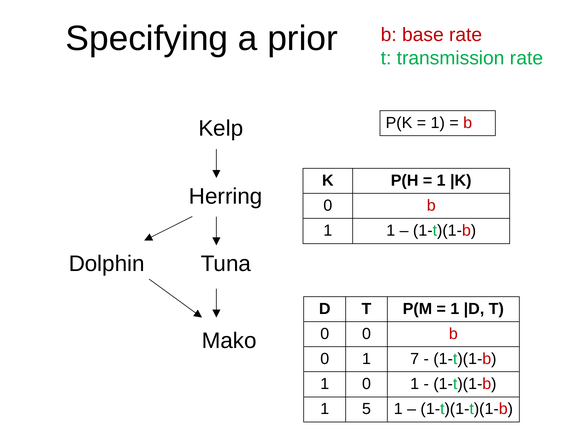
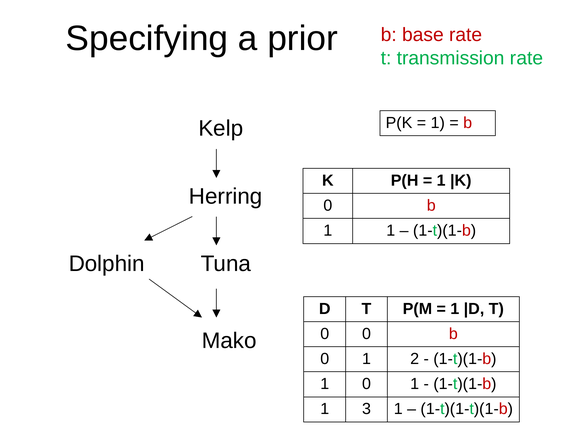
7: 7 -> 2 (415, 359)
5: 5 -> 3 (367, 409)
